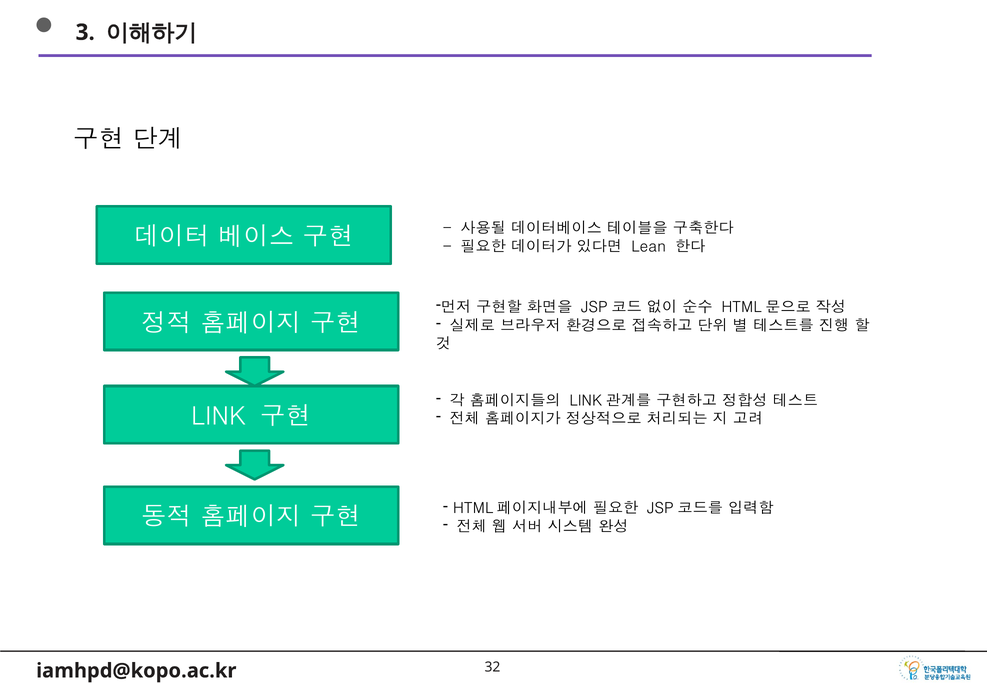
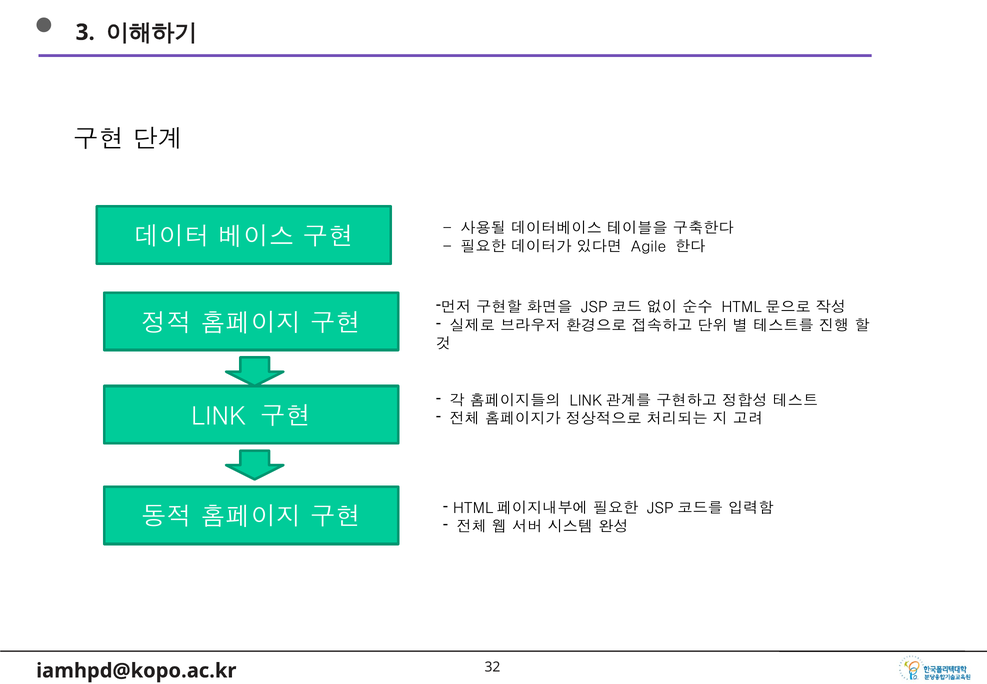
Lean: Lean -> Agile (649, 246)
